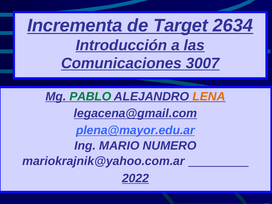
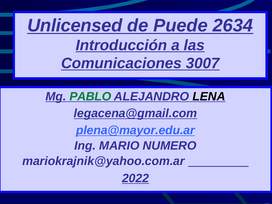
Incrementa: Incrementa -> Unlicensed (75, 26)
Target: Target -> Puede (181, 26)
LENA colour: orange -> black (209, 96)
